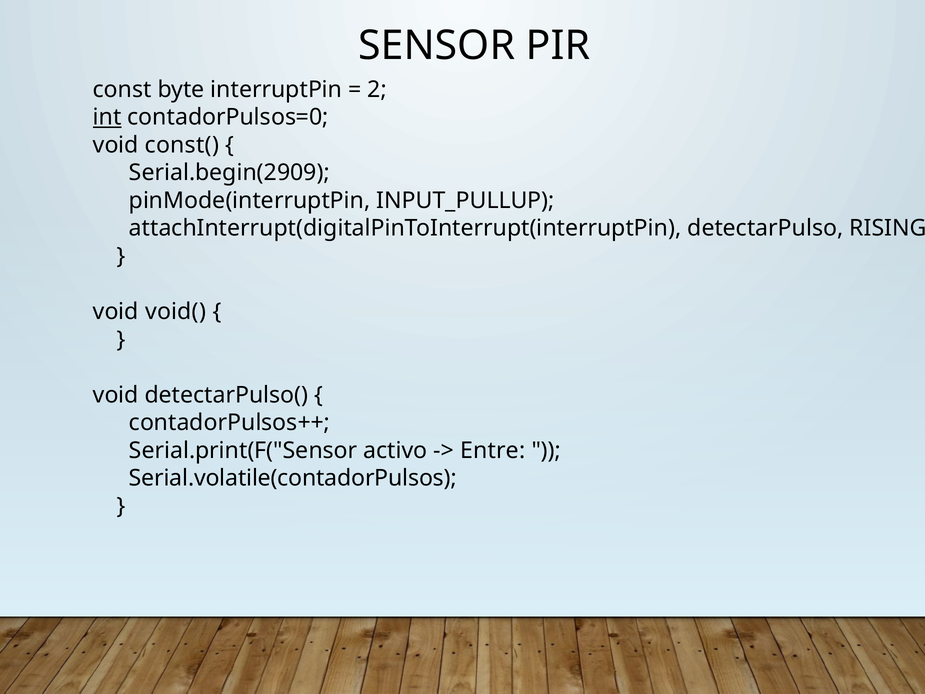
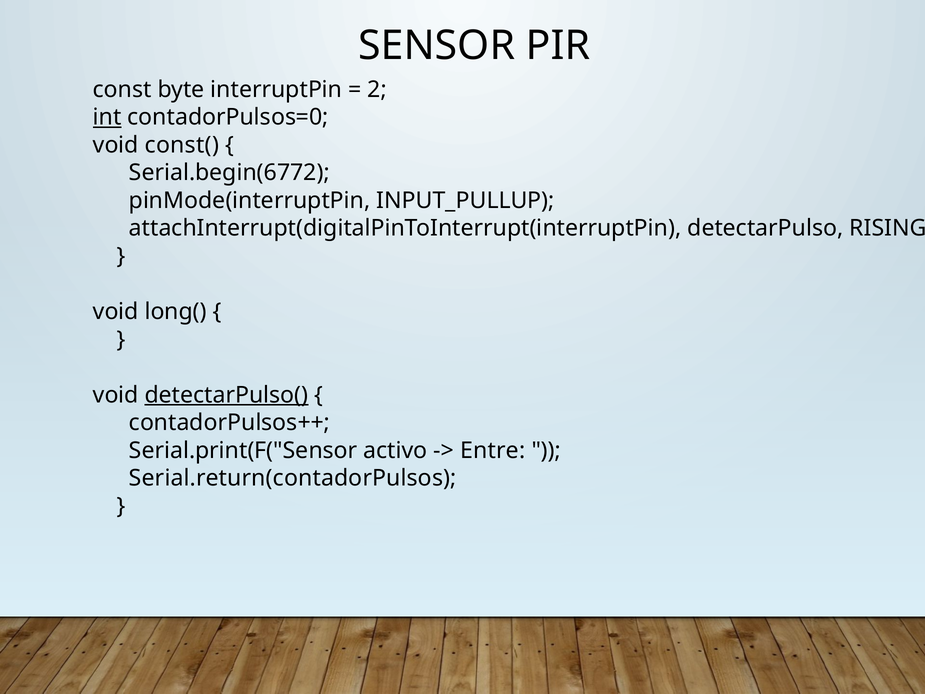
Serial.begin(2909: Serial.begin(2909 -> Serial.begin(6772 (229, 173)
void(: void( -> long( (176, 311)
detectarPulso( underline: none -> present (226, 395)
Serial.volatile(contadorPulsos: Serial.volatile(contadorPulsos -> Serial.return(contadorPulsos (293, 478)
